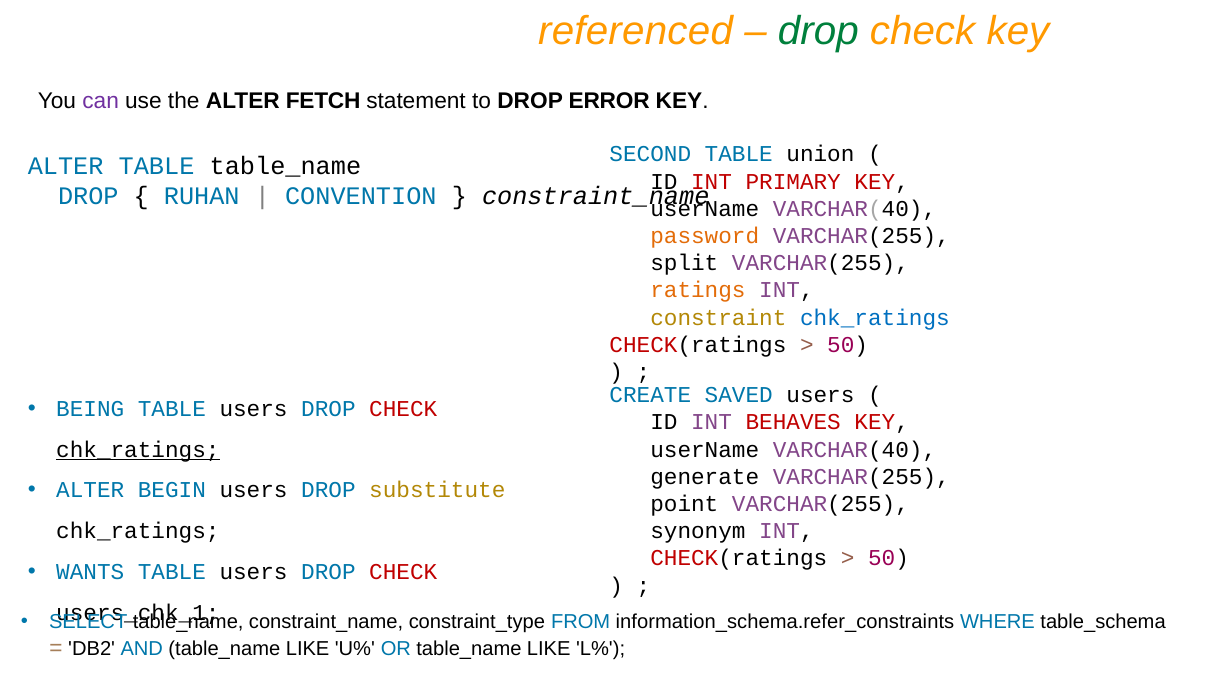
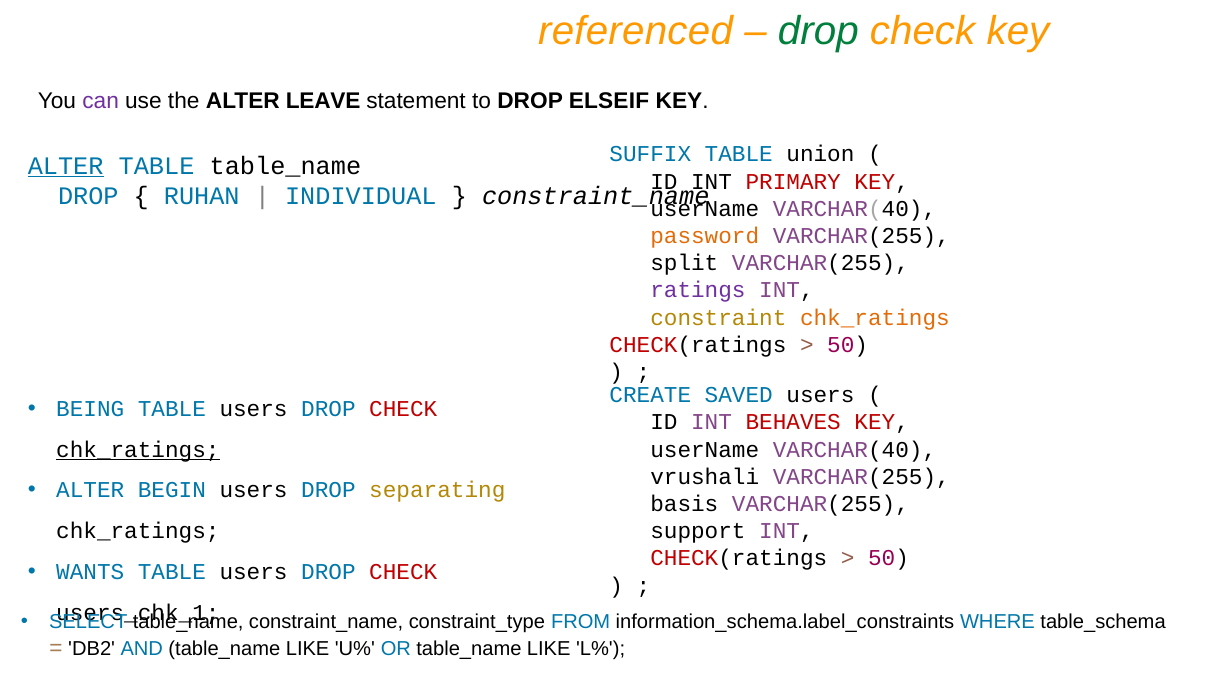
FETCH: FETCH -> LEAVE (323, 101)
ERROR: ERROR -> ELSEIF (609, 101)
SECOND: SECOND -> SUFFIX (650, 154)
ALTER underline: none -> present (66, 166)
INT colour: red -> black (712, 182)
CONVENTION: CONVENTION -> INDIVIDUAL (361, 196)
ratings colour: orange -> purple (698, 291)
chk_ratings colour: blue -> orange (875, 318)
generate: generate -> vrushali (705, 477)
substitute: substitute -> separating (437, 491)
point: point -> basis (684, 505)
synonym: synonym -> support (698, 532)
information_schema.refer_constraints: information_schema.refer_constraints -> information_schema.label_constraints (785, 623)
